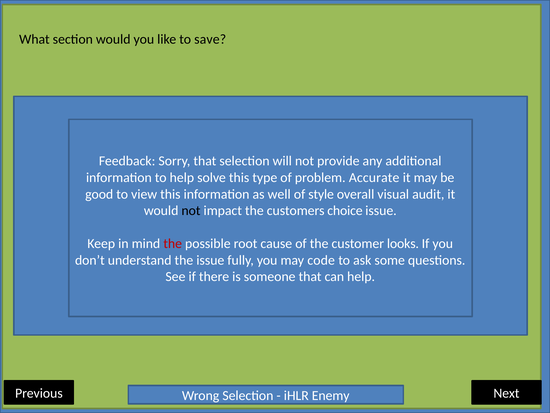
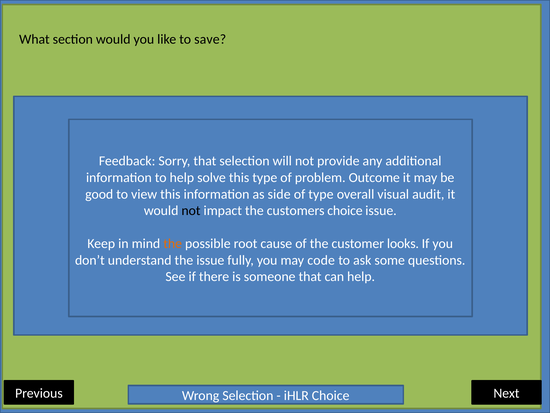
Accurate: Accurate -> Outcome (374, 177)
well: well -> side (279, 194)
of style: style -> type (321, 194)
the colour: red -> orange (173, 243)
iHLR Enemy: Enemy -> Choice (331, 395)
